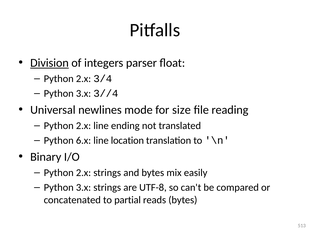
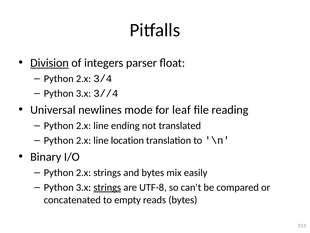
size: size -> leaf (181, 110)
6.x: 6.x -> 2.x (83, 140)
strings underline: none -> present (107, 187)
partial: partial -> empty (128, 199)
